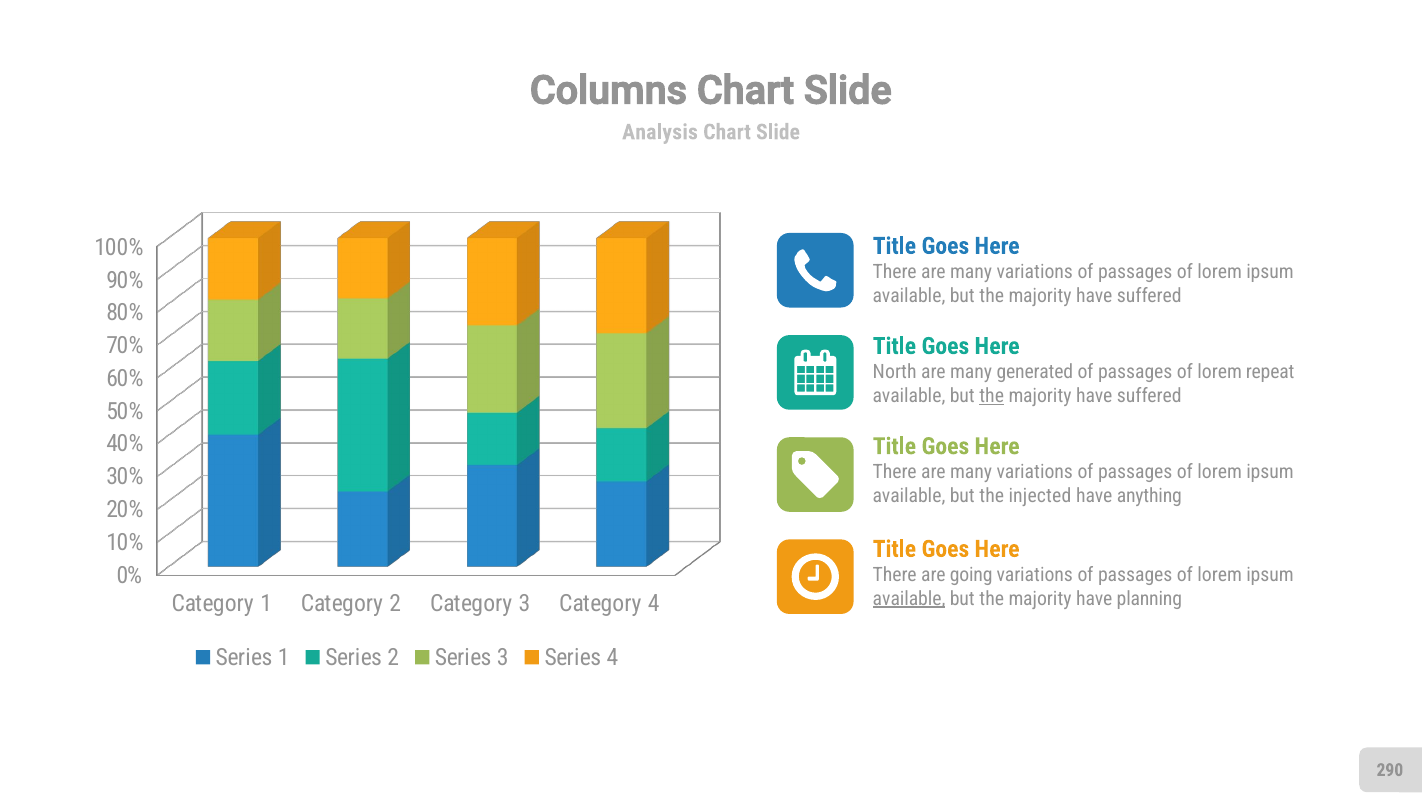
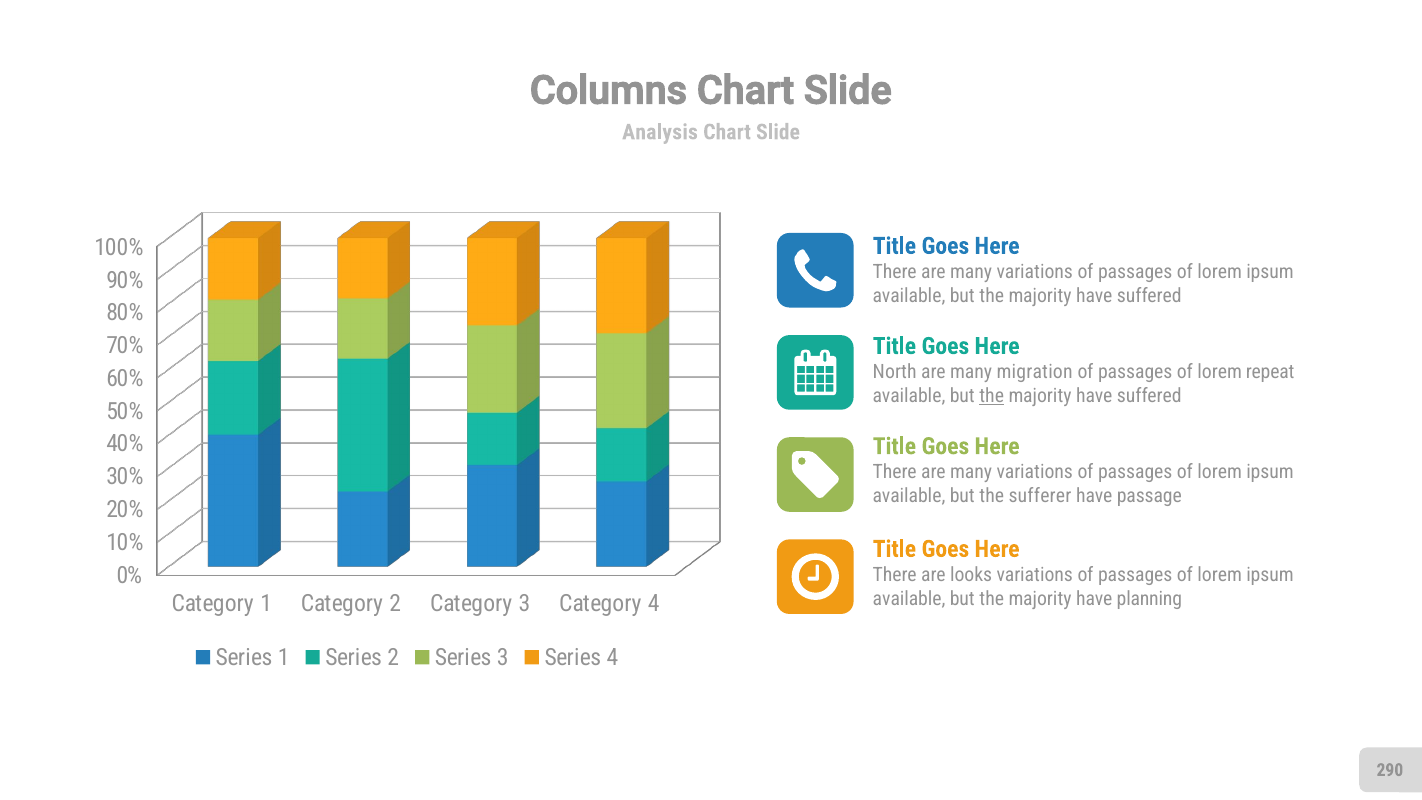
generated: generated -> migration (1035, 372)
injected: injected -> sufferer (1040, 496)
anything: anything -> passage (1149, 496)
going: going -> looks (971, 575)
available underline: present -> none (909, 599)
